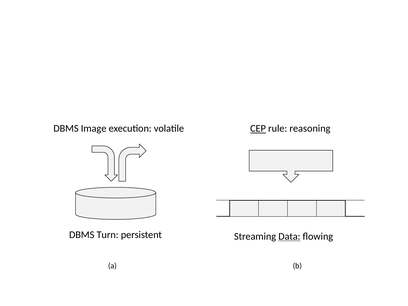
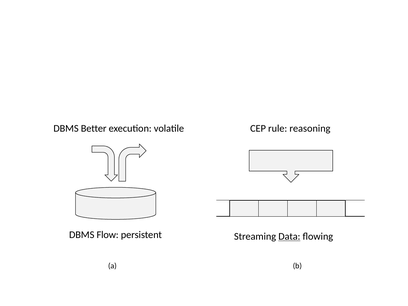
Image: Image -> Better (94, 129)
CEP underline: present -> none (258, 129)
Turn: Turn -> Flow (108, 235)
